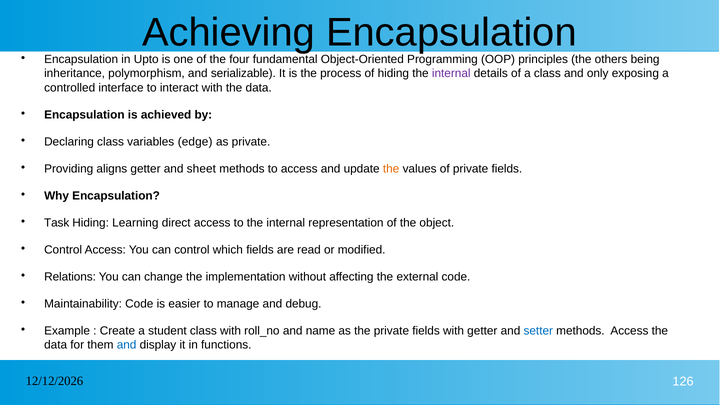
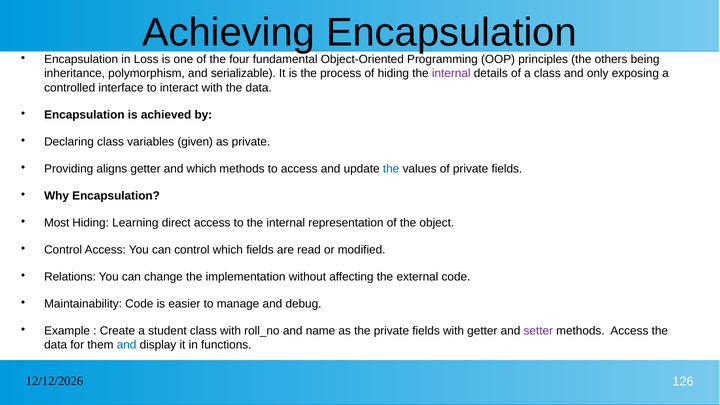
Upto: Upto -> Loss (146, 59)
edge: edge -> given (195, 142)
and sheet: sheet -> which (201, 169)
the colour: orange -> blue (391, 169)
Task: Task -> Most (57, 223)
setter colour: blue -> purple (538, 331)
